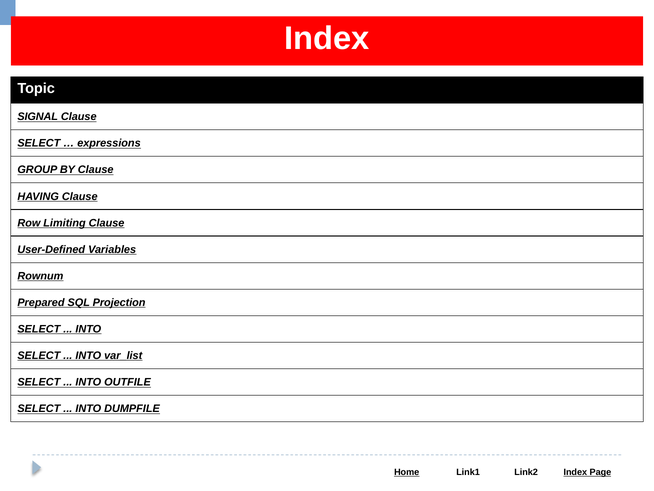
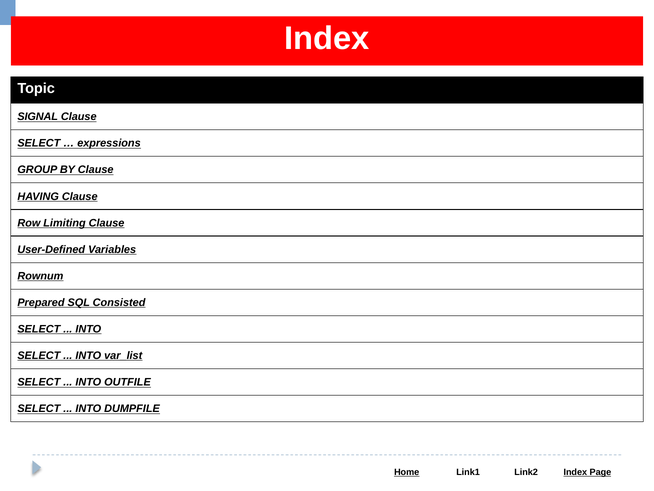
Projection: Projection -> Consisted (119, 302)
